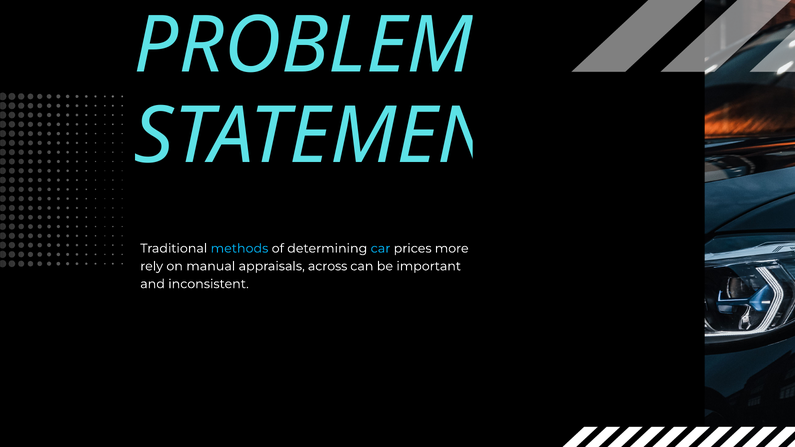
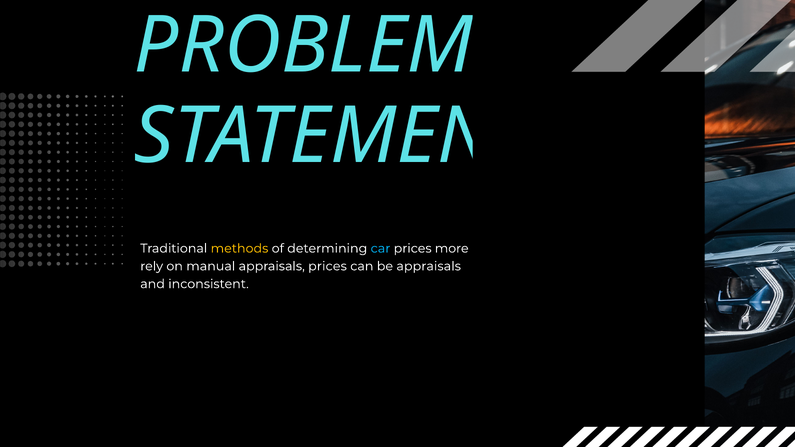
methods colour: light blue -> yellow (239, 249)
appraisals across: across -> prices (327, 266)
be important: important -> appraisals (429, 266)
